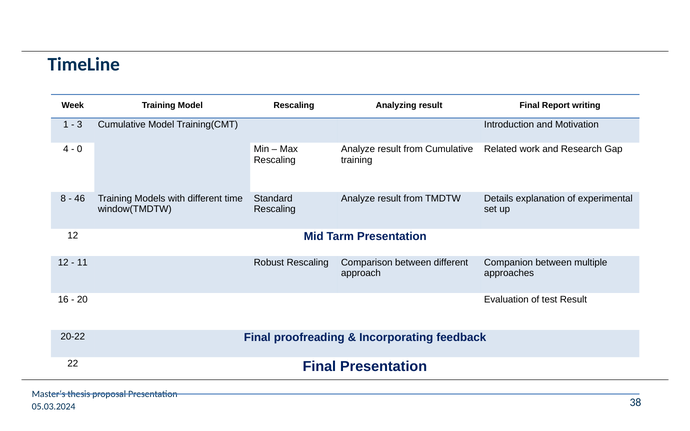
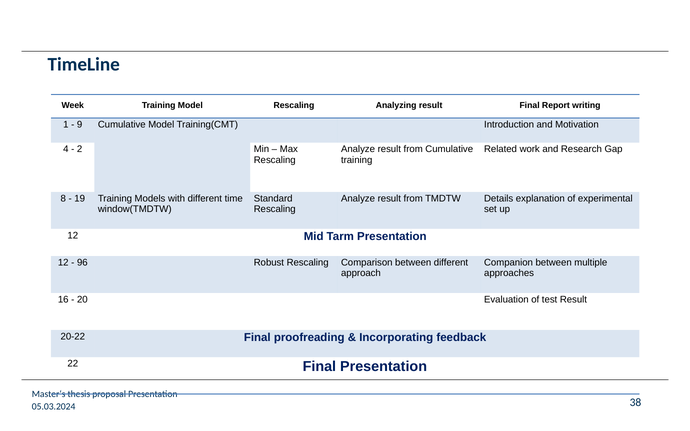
3: 3 -> 9 (80, 125)
0: 0 -> 2 (80, 149)
46: 46 -> 19 (80, 199)
11: 11 -> 96 (82, 263)
